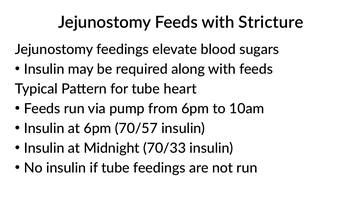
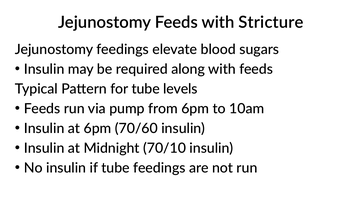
heart: heart -> levels (180, 89)
70/57: 70/57 -> 70/60 (136, 129)
70/33: 70/33 -> 70/10 (165, 148)
